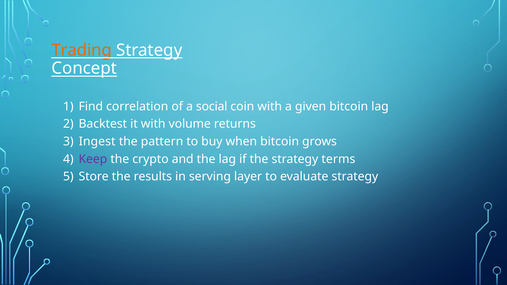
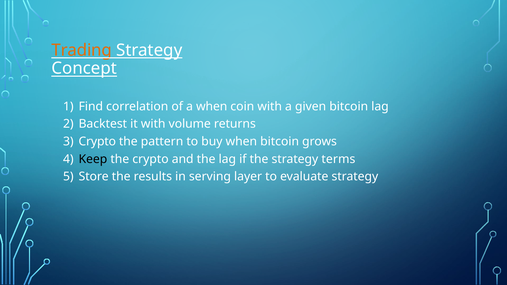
a social: social -> when (212, 107)
Ingest: Ingest -> Crypto (97, 142)
Keep colour: purple -> black (93, 159)
